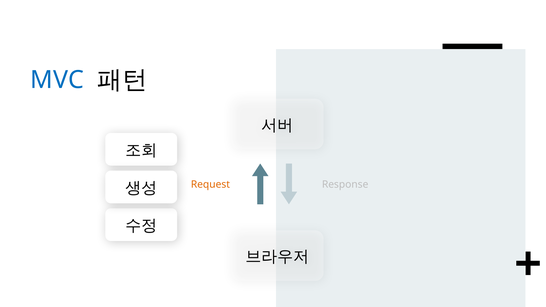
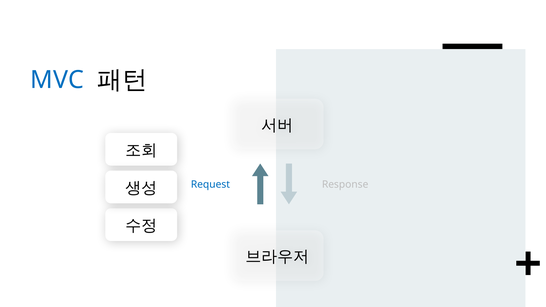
Request colour: orange -> blue (210, 185)
